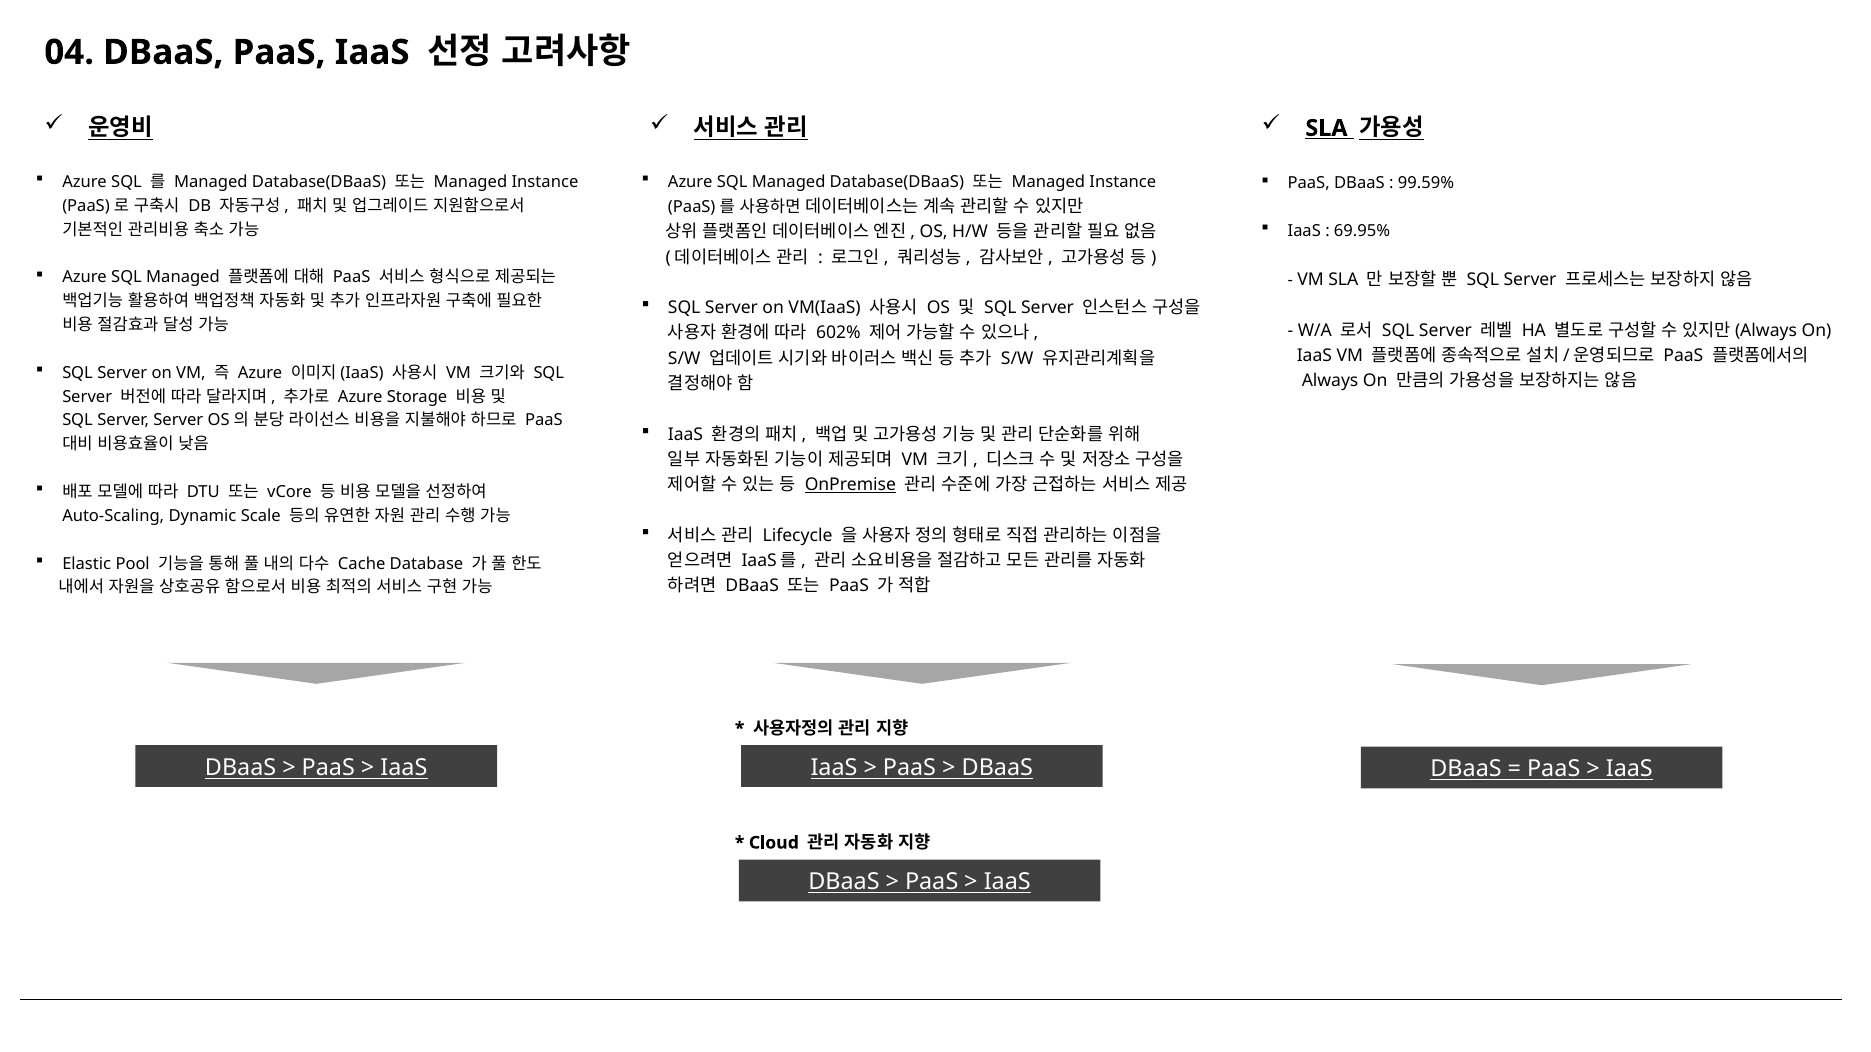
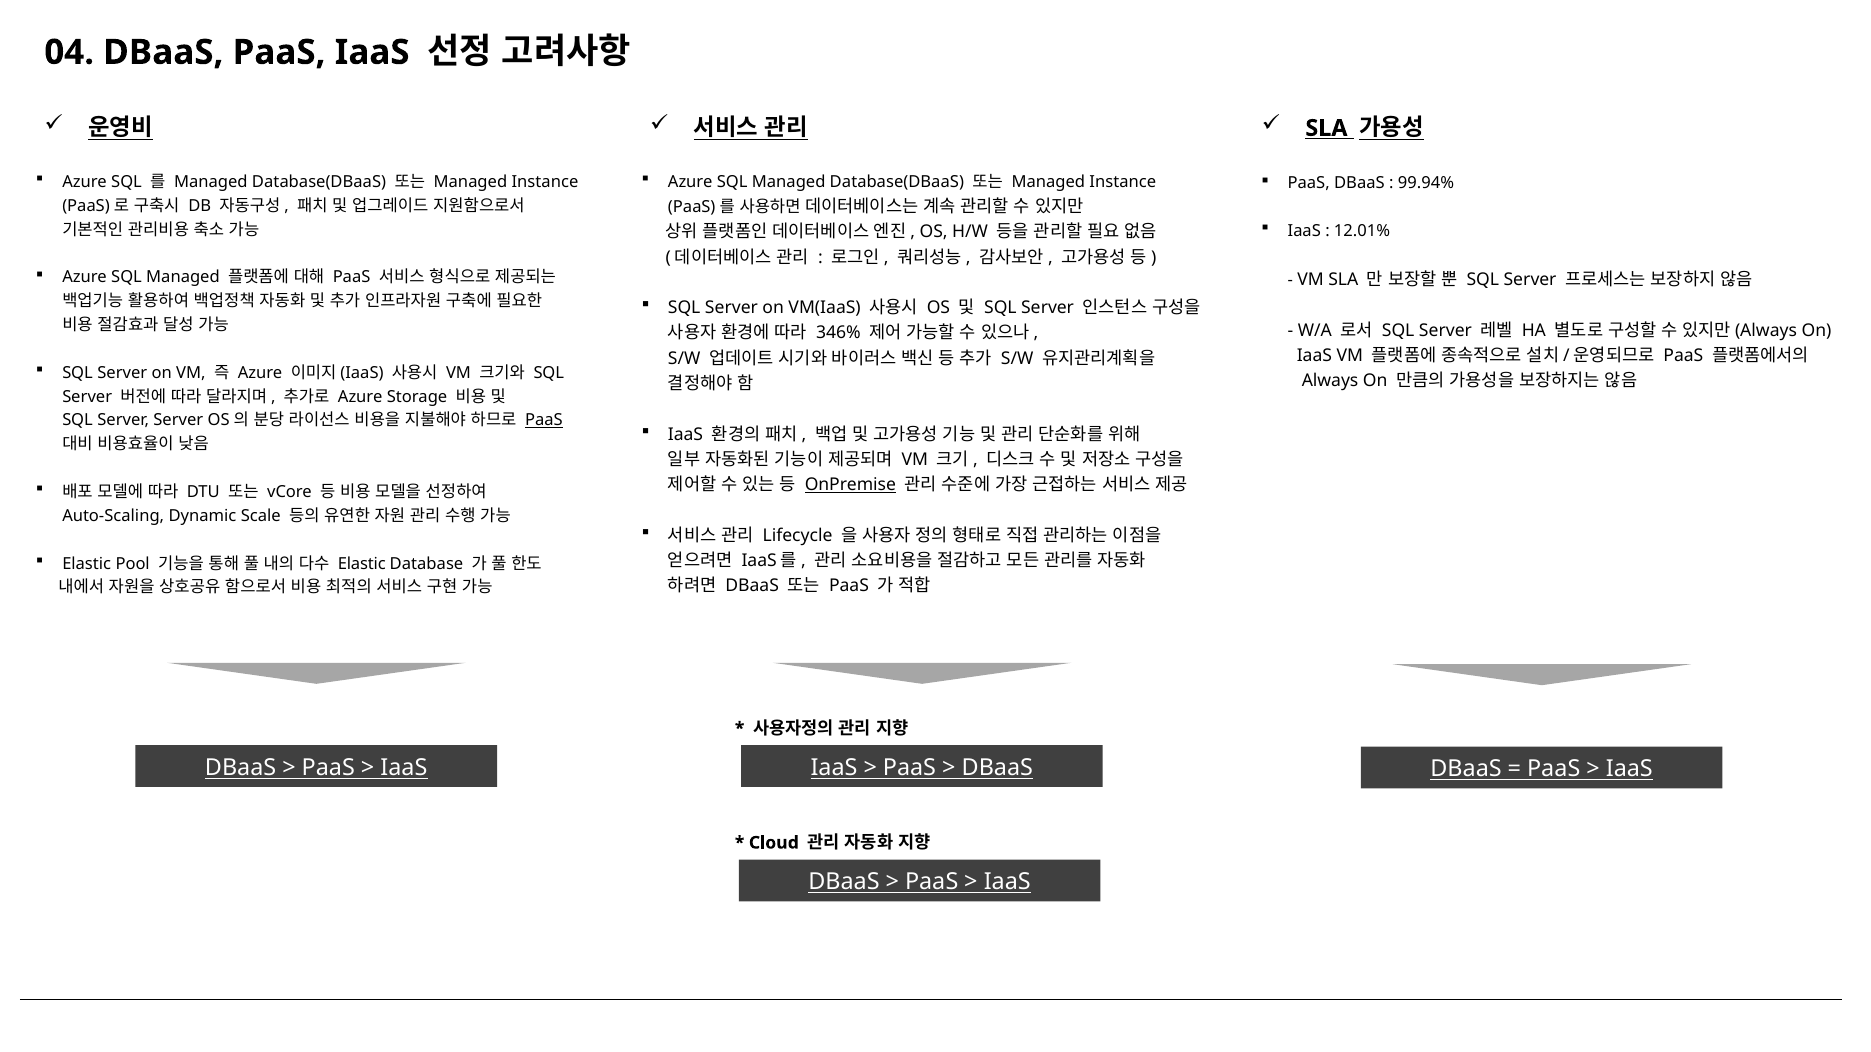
99.59%: 99.59% -> 99.94% (1426, 183)
69.95%: 69.95% -> 12.01% (1362, 231)
602%: 602% -> 346% (838, 333)
PaaS underline: none -> present (544, 421)
Cache: Cache -> Elastic (362, 564)
